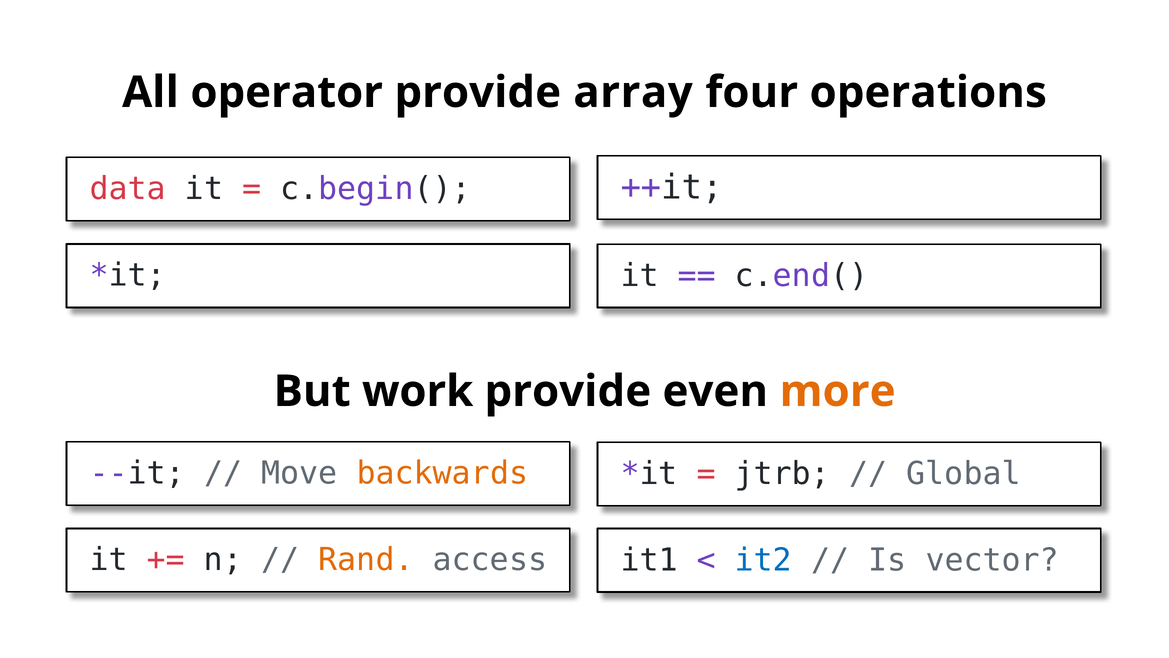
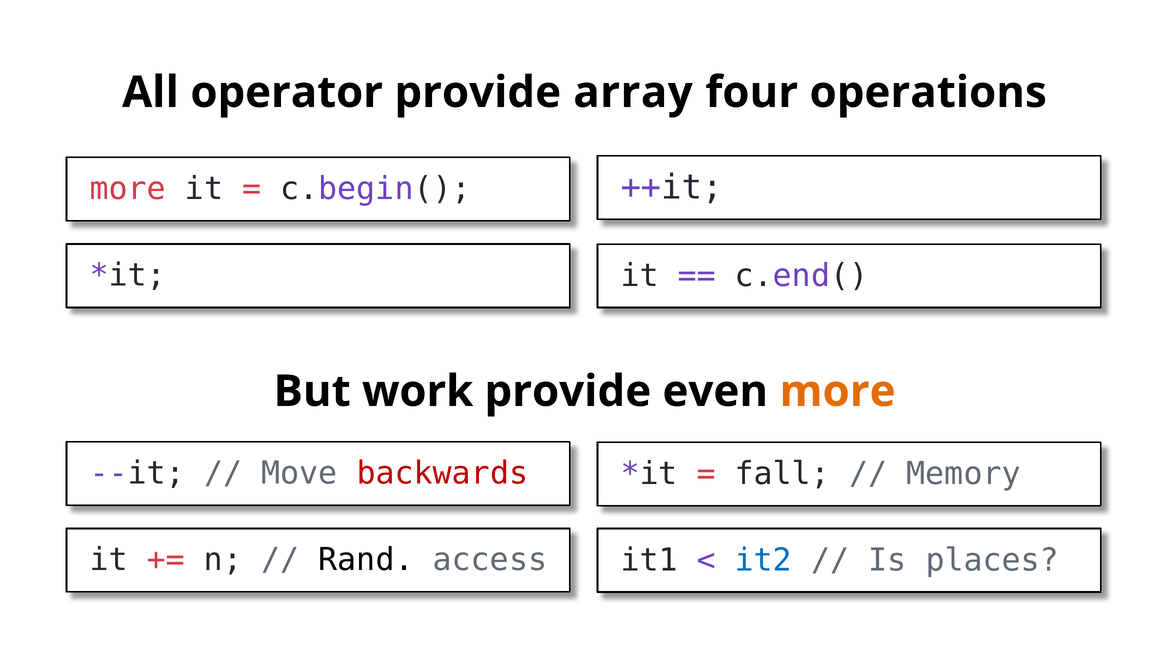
data: data -> more (128, 189)
backwards colour: orange -> red (442, 473)
jtrb: jtrb -> fall (782, 473)
Global: Global -> Memory (963, 473)
Rand colour: orange -> black (366, 560)
vector: vector -> places (992, 560)
